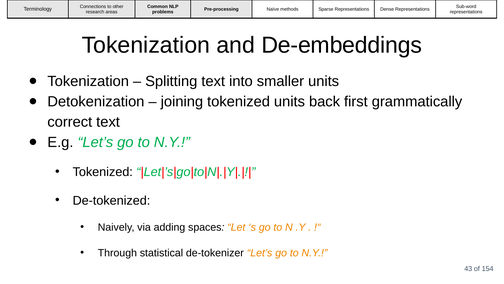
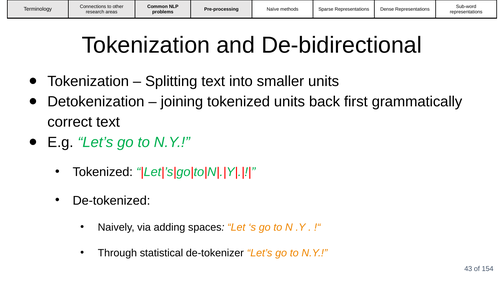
De-embeddings: De-embeddings -> De-bidirectional (342, 45)
